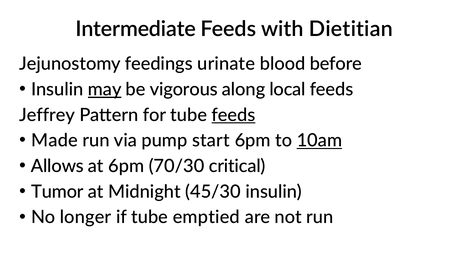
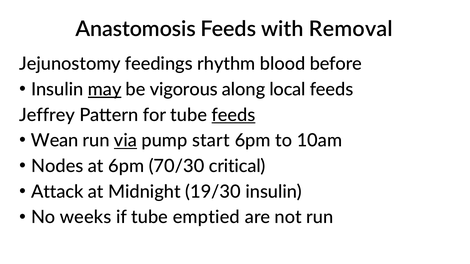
Intermediate: Intermediate -> Anastomosis (136, 29)
Dietitian: Dietitian -> Removal (351, 29)
urinate: urinate -> rhythm (226, 64)
Made: Made -> Wean (55, 141)
via underline: none -> present (125, 141)
10am underline: present -> none (319, 141)
Allows: Allows -> Nodes (57, 166)
Tumor: Tumor -> Attack (57, 192)
45/30: 45/30 -> 19/30 (213, 192)
longer: longer -> weeks (86, 218)
